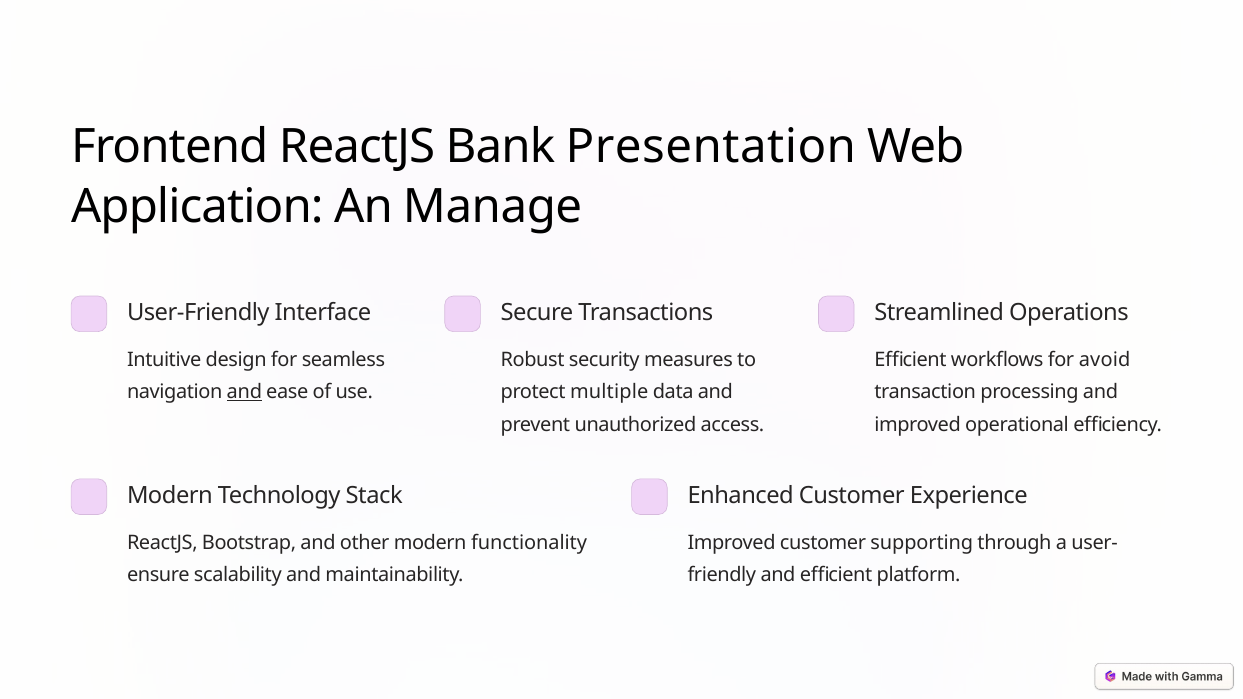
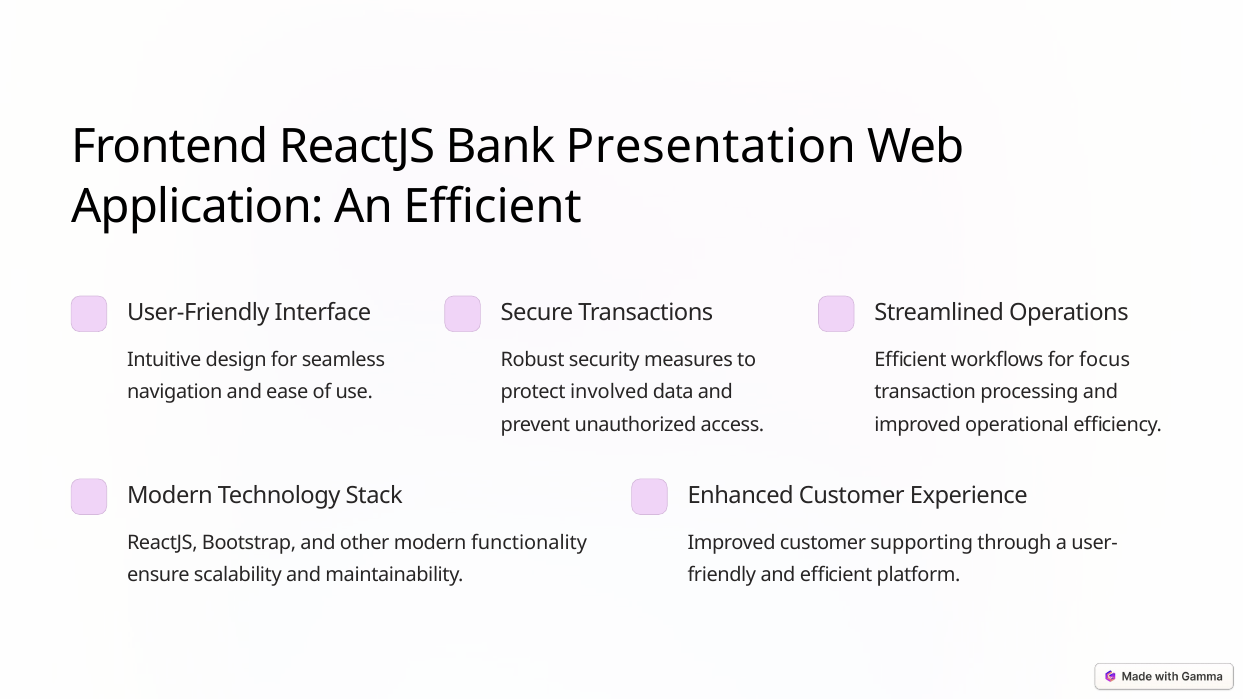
An Manage: Manage -> Efficient (492, 206)
avoid: avoid -> focus (1105, 360)
and underline: present -> none (244, 392)
multiple: multiple -> involved (609, 392)
